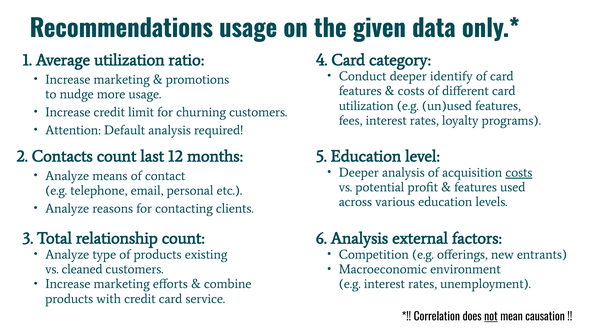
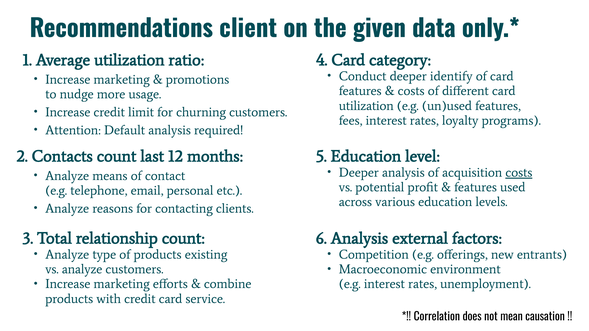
Recommendations usage: usage -> client (248, 29)
vs cleaned: cleaned -> analyze (82, 270)
not underline: present -> none (491, 317)
